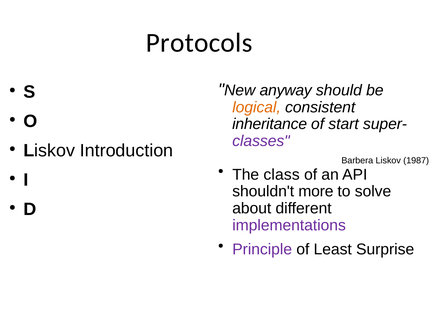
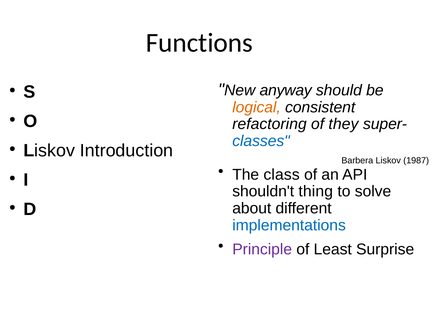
Protocols: Protocols -> Functions (199, 43)
inheritance: inheritance -> refactoring (269, 124)
start: start -> they (343, 124)
classes colour: purple -> blue (261, 141)
more: more -> thing (316, 192)
implementations colour: purple -> blue (289, 225)
